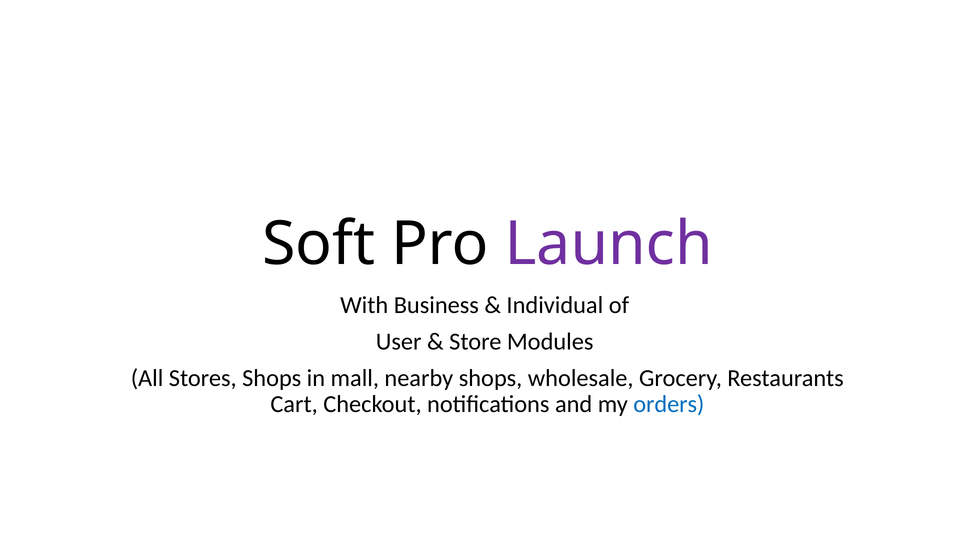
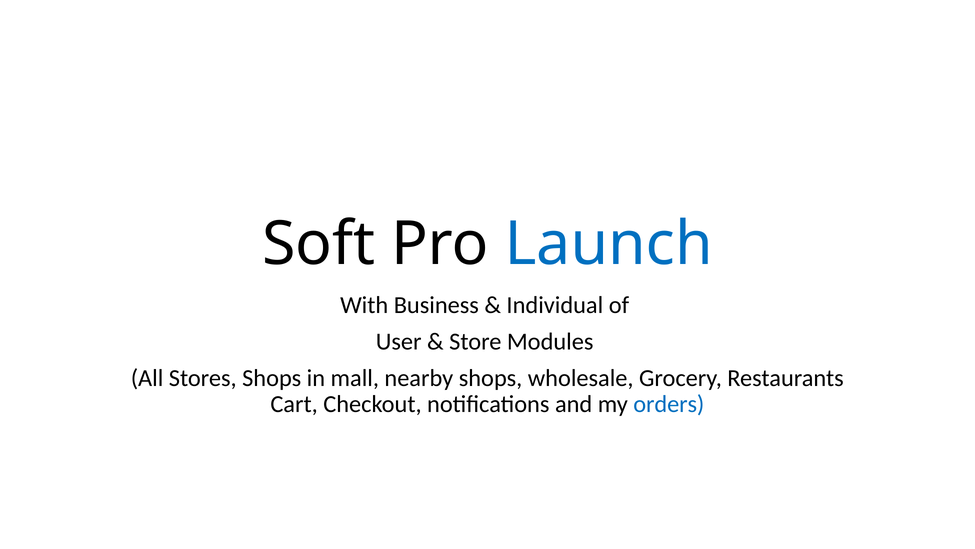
Launch colour: purple -> blue (609, 244)
